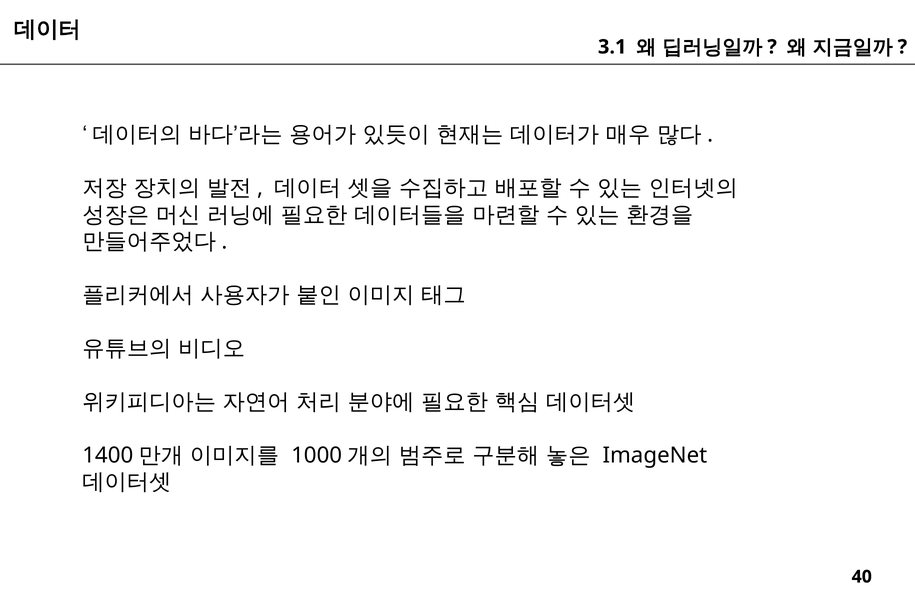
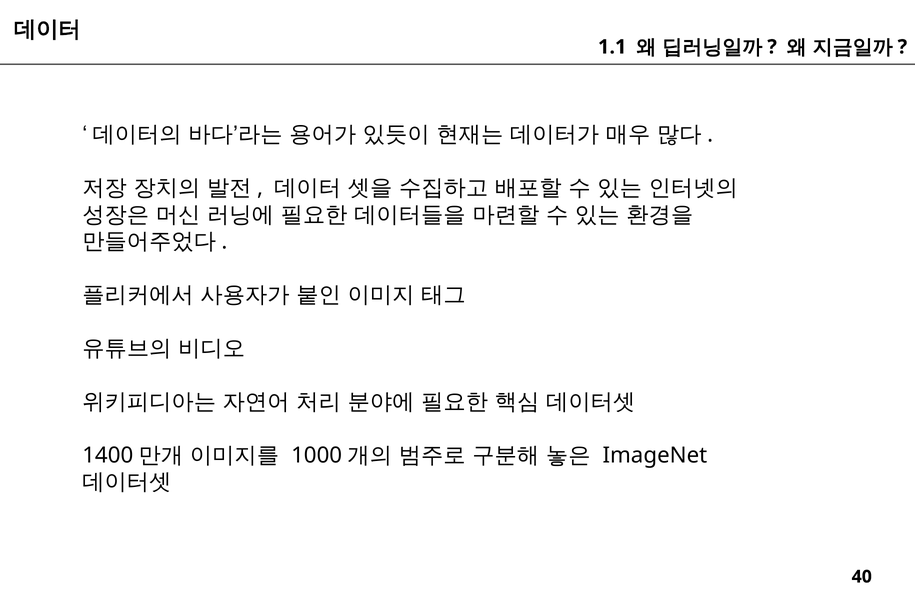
3.1: 3.1 -> 1.1 (612, 47)
